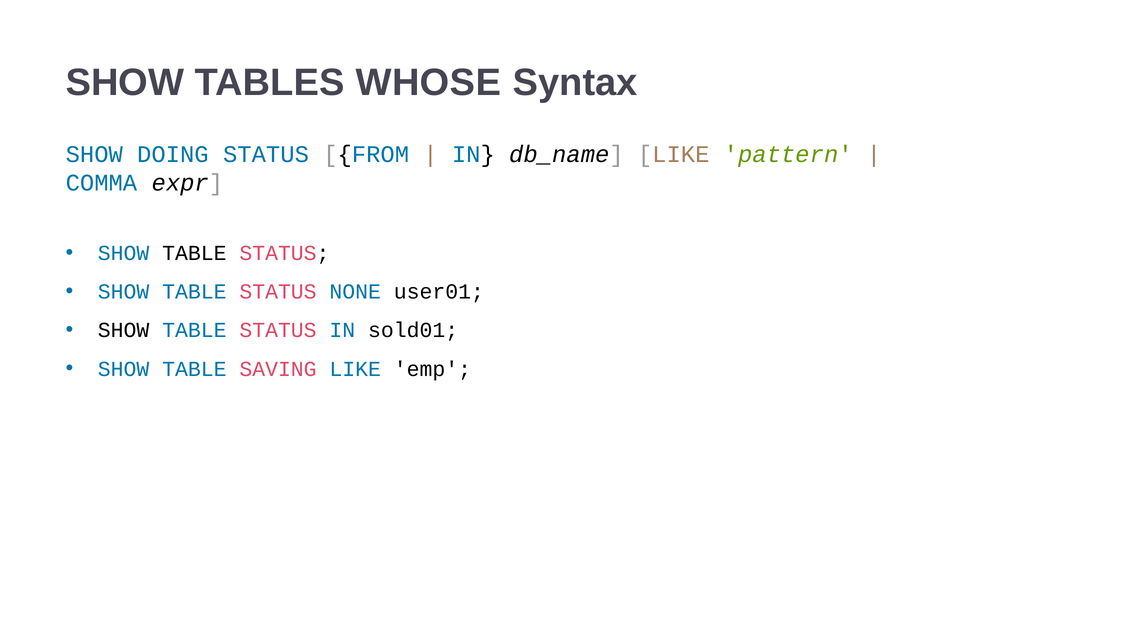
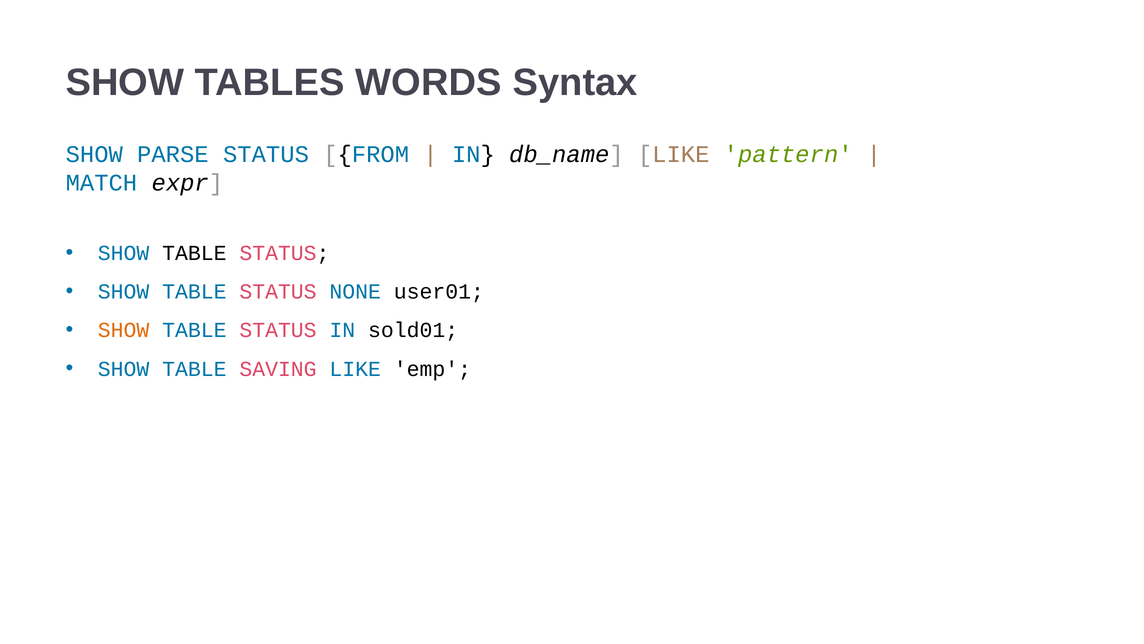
WHOSE: WHOSE -> WORDS (429, 83)
DOING: DOING -> PARSE (173, 154)
COMMA: COMMA -> MATCH (101, 183)
SHOW colour: black -> orange (124, 330)
